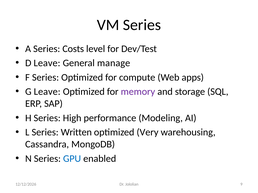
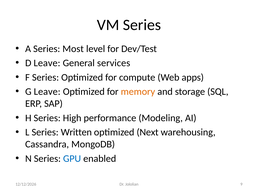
Costs: Costs -> Most (73, 49)
manage: manage -> services (114, 63)
memory colour: purple -> orange (138, 92)
Very: Very -> Next (148, 133)
